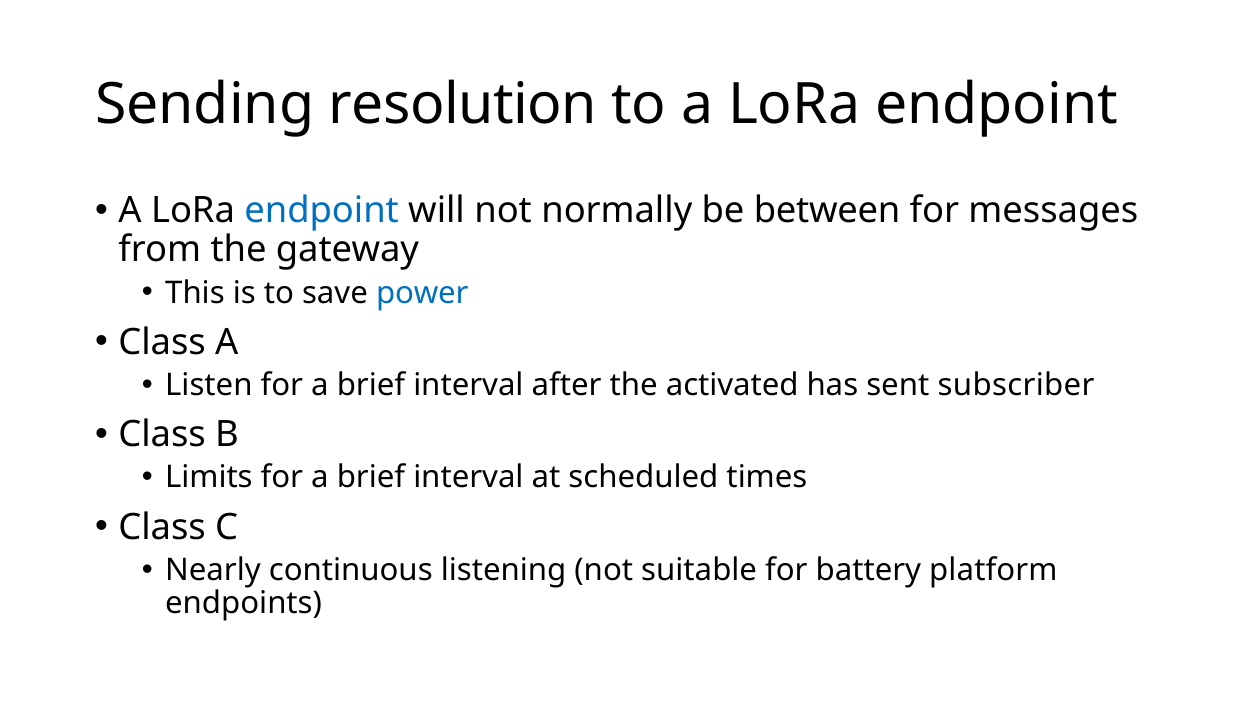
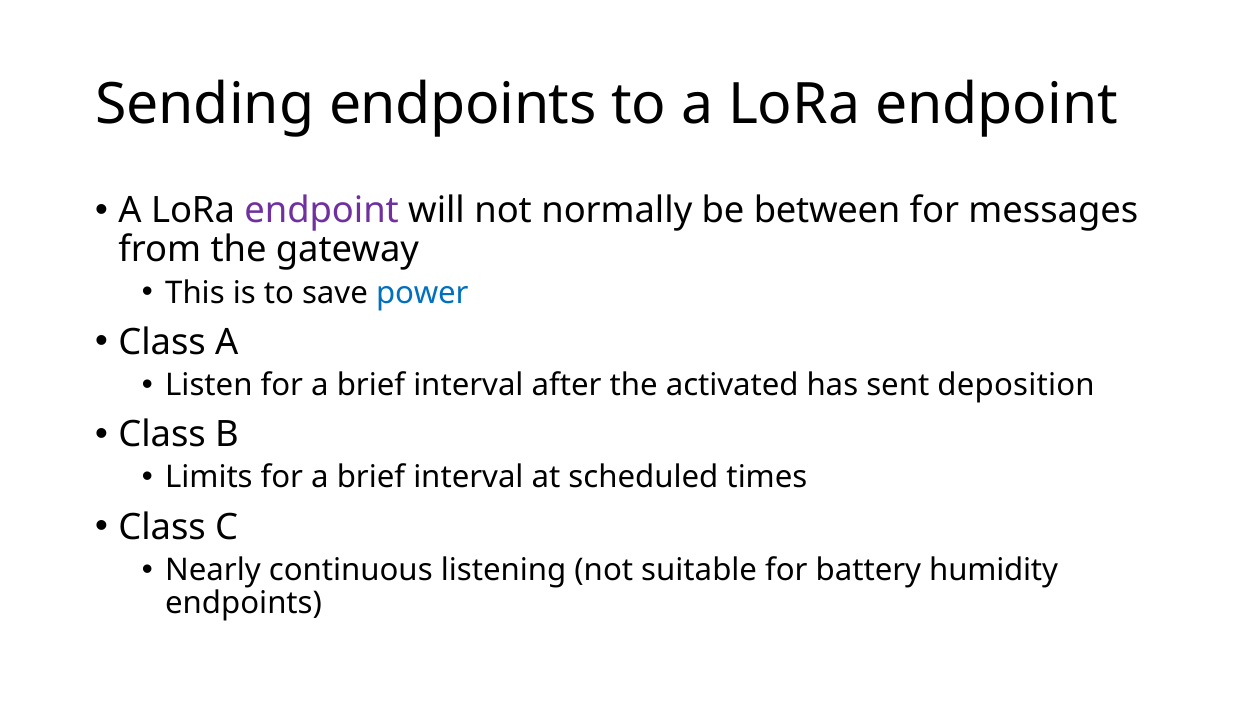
Sending resolution: resolution -> endpoints (463, 105)
endpoint colour: blue -> purple (322, 211)
subscriber: subscriber -> deposition (1016, 386)
platform: platform -> humidity (994, 570)
